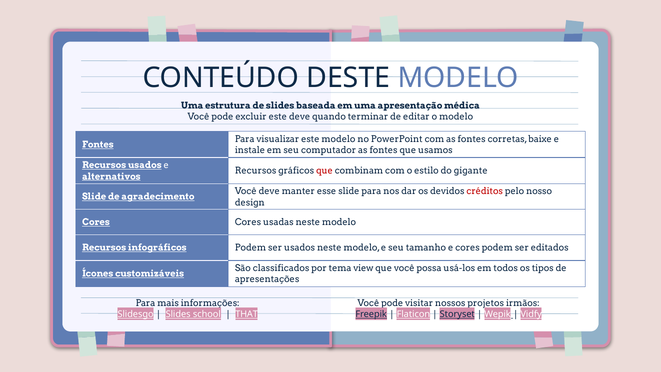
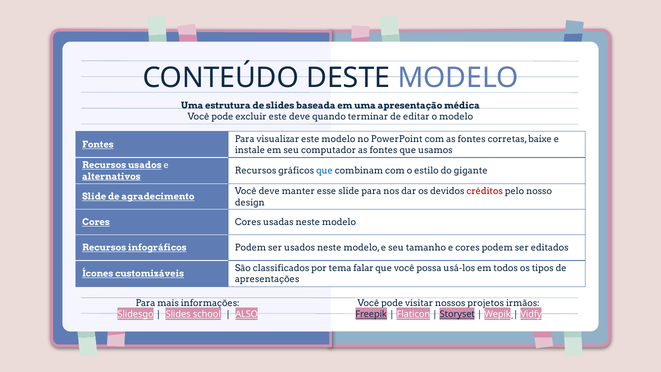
que colour: red -> blue (324, 171)
view: view -> falar (363, 268)
THAT: THAT -> ALSO (247, 314)
